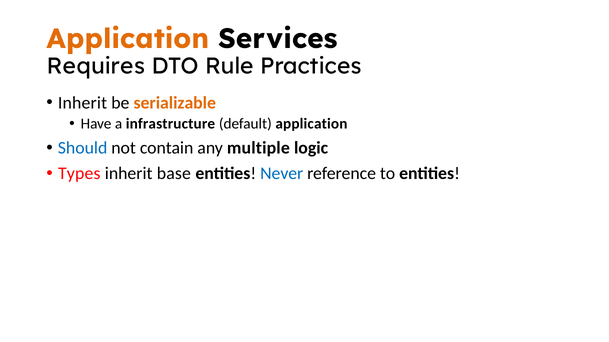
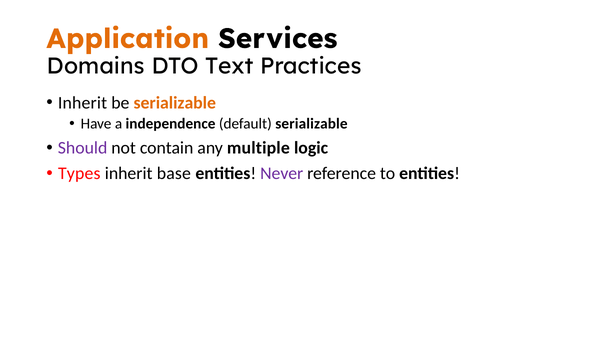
Requires: Requires -> Domains (96, 66)
Rule: Rule -> Text (229, 66)
infrastructure: infrastructure -> independence (171, 124)
default application: application -> serializable (311, 124)
Should colour: blue -> purple (83, 148)
Never colour: blue -> purple (282, 174)
